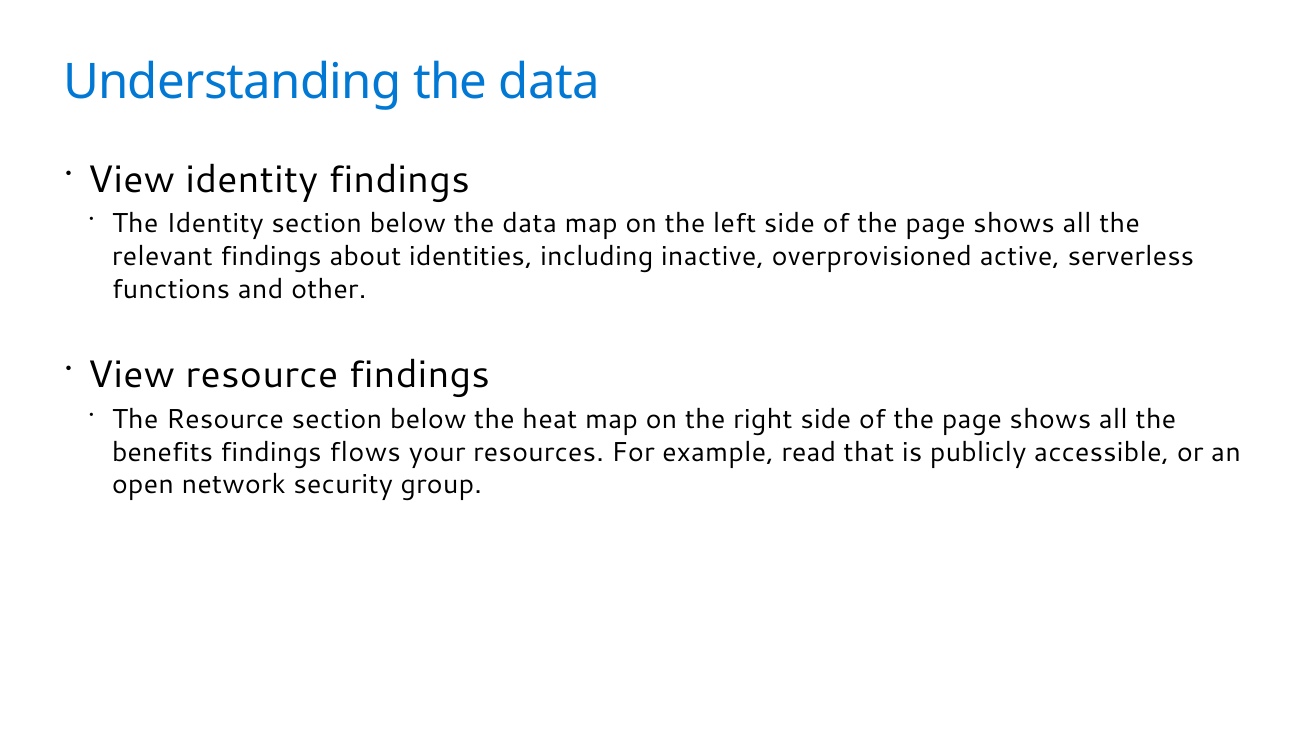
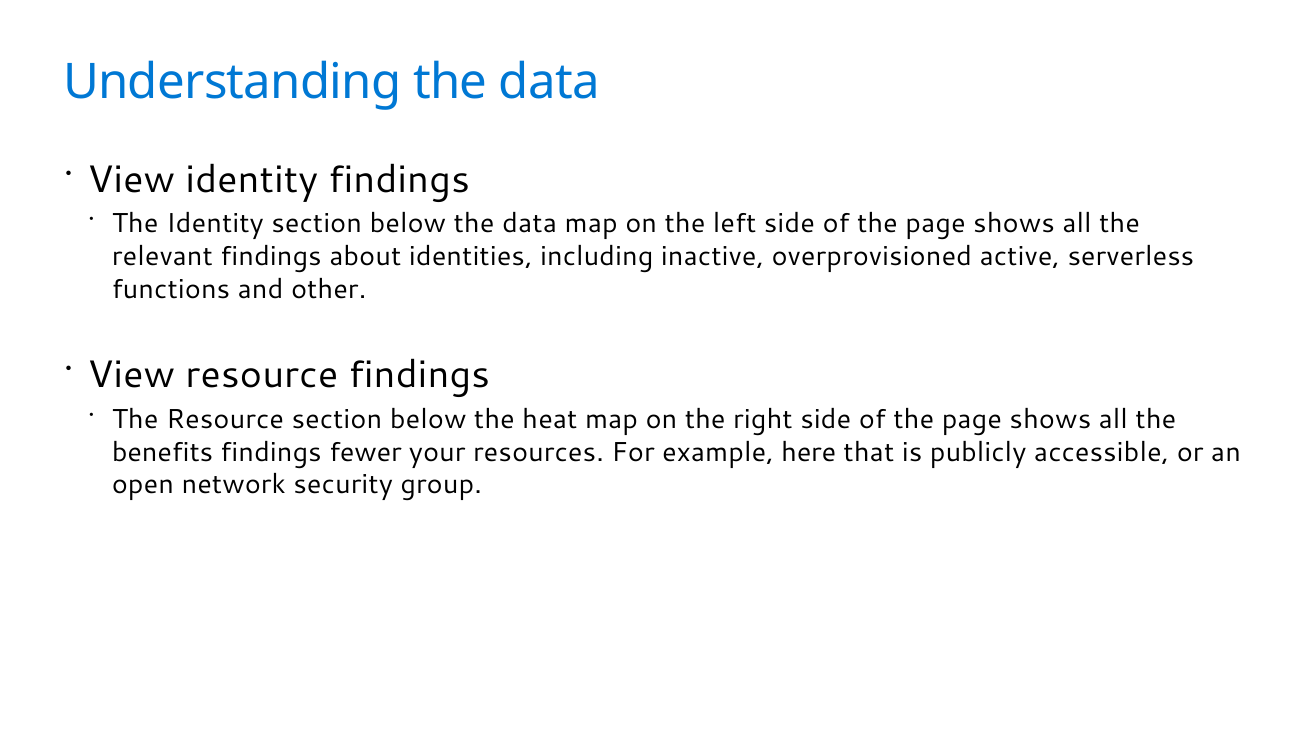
flows: flows -> fewer (365, 452)
read: read -> here (809, 452)
